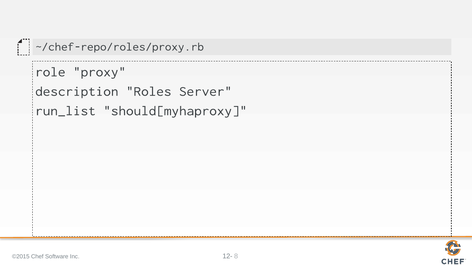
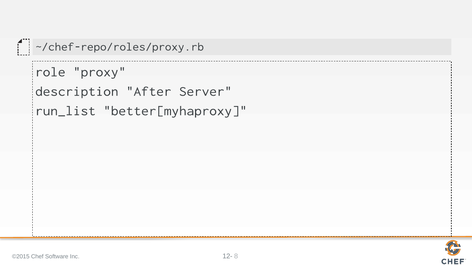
Roles: Roles -> After (149, 91)
should[myhaproxy: should[myhaproxy -> better[myhaproxy (175, 111)
